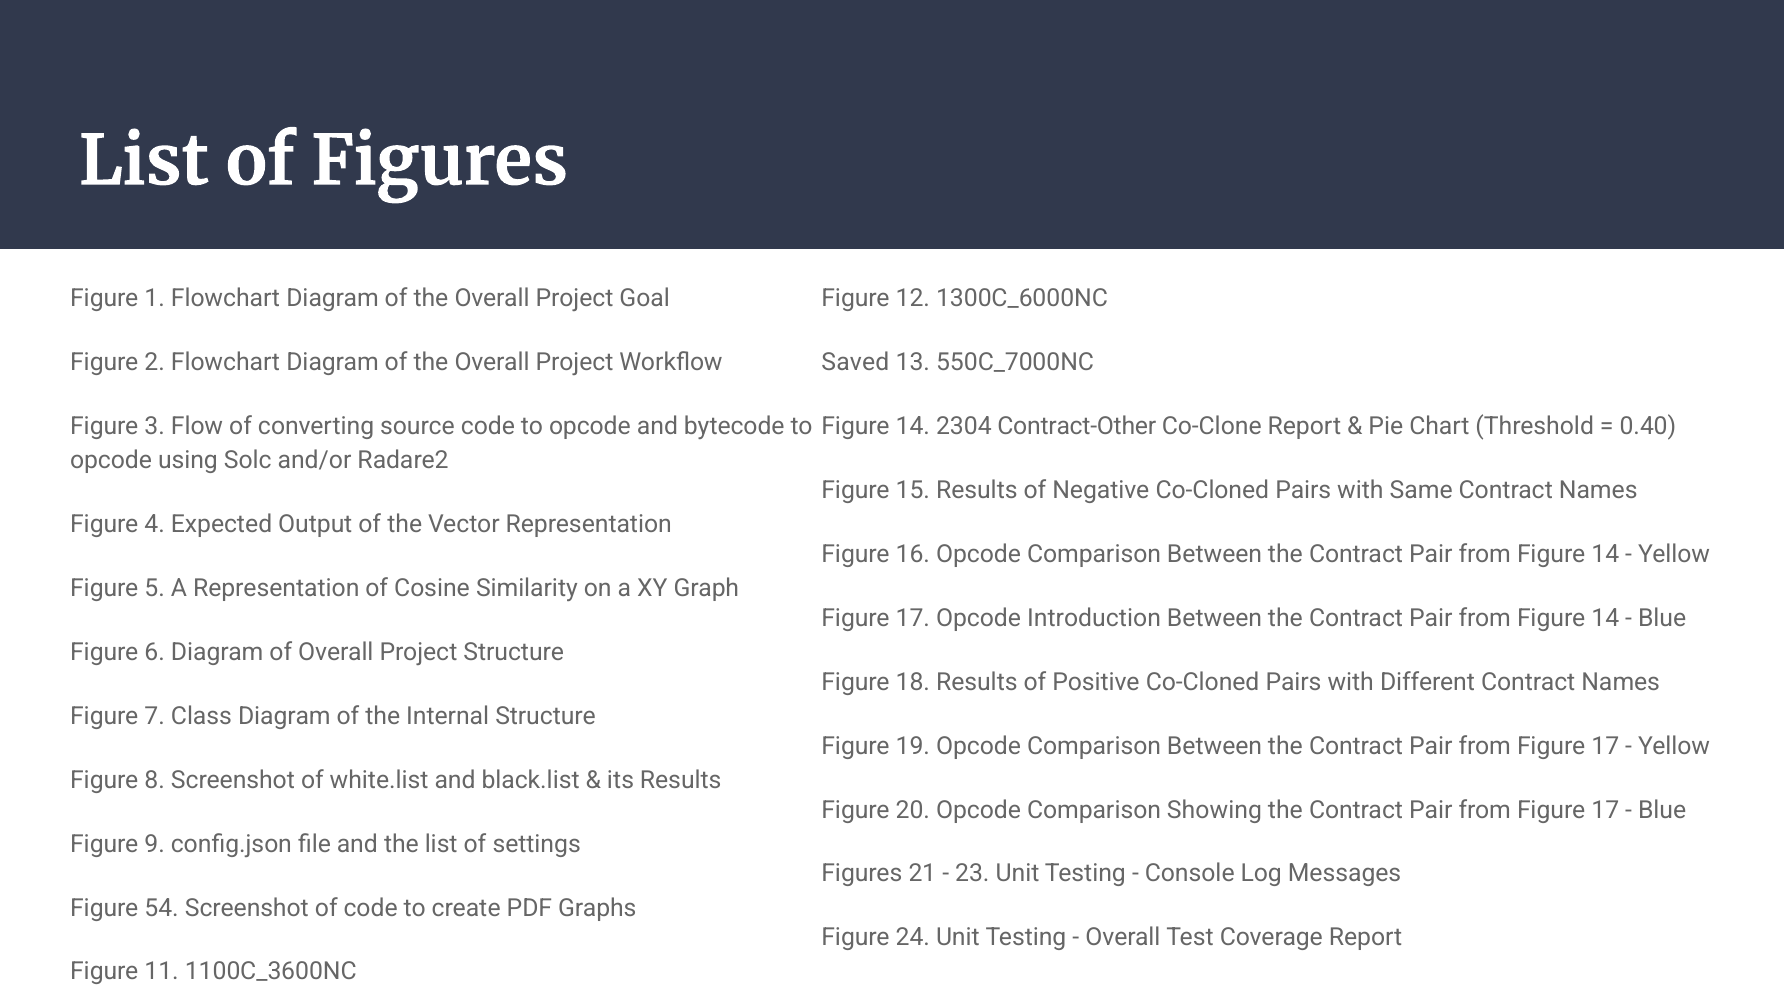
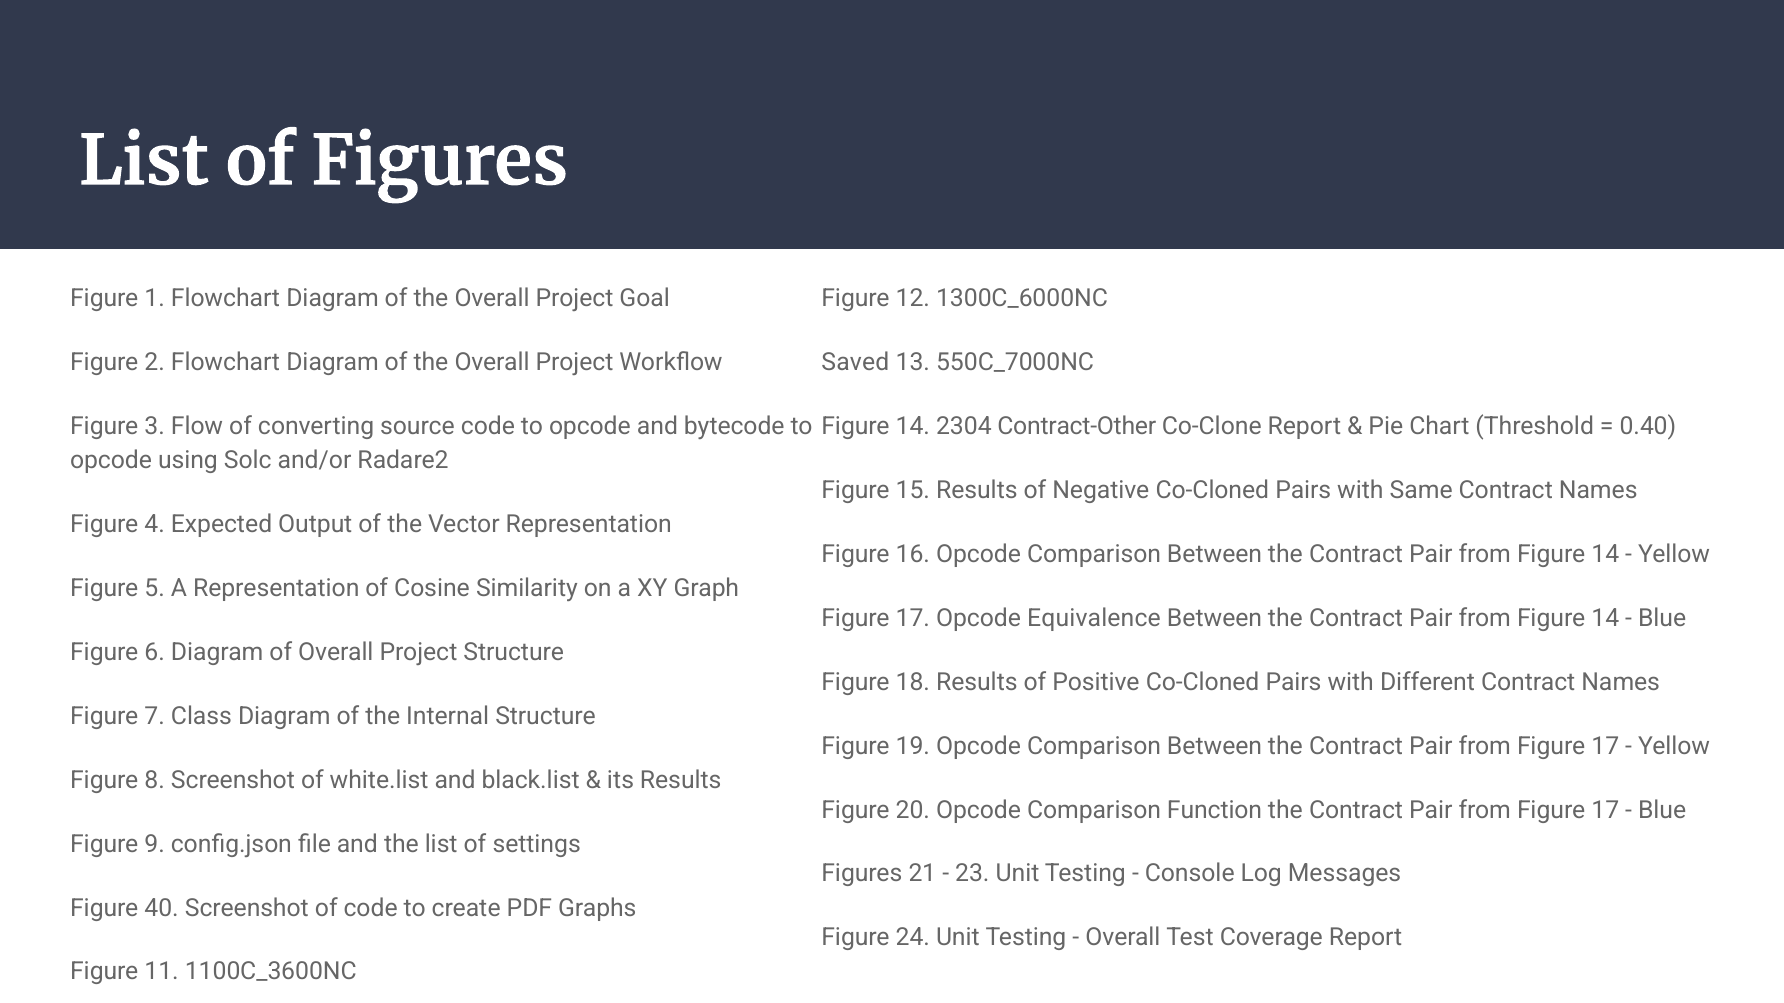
Introduction: Introduction -> Equivalence (1094, 619)
Showing: Showing -> Function (1215, 810)
54: 54 -> 40 (162, 908)
